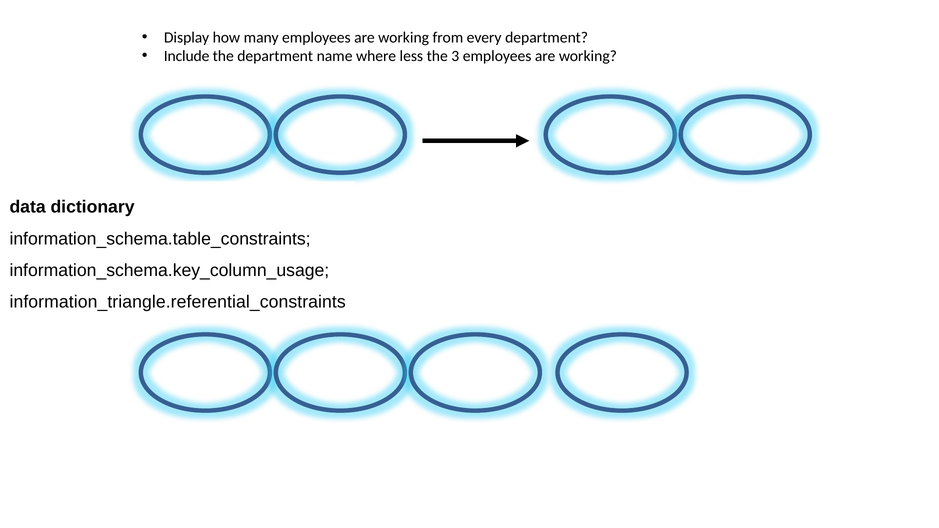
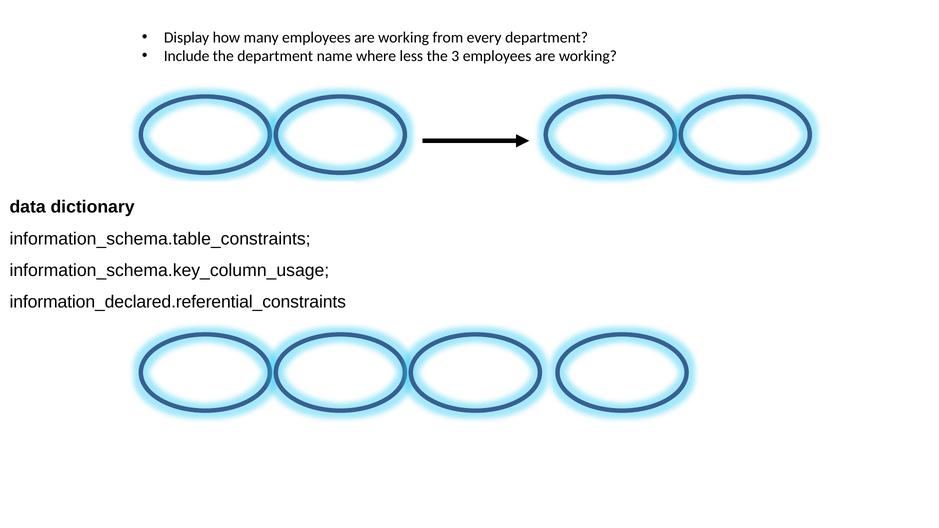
information_triangle.referential_constraints: information_triangle.referential_constraints -> information_declared.referential_constraints (178, 302)
